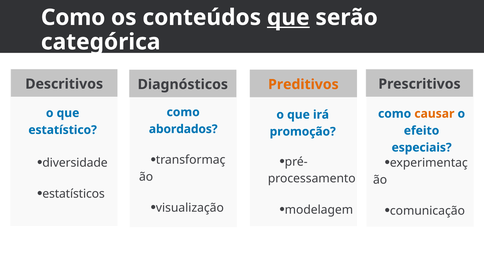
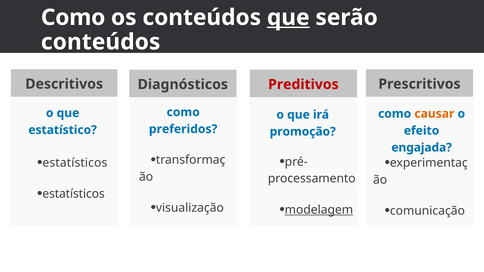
categórica: categórica -> conteúdos (101, 42)
Preditivos colour: orange -> red (303, 85)
abordados: abordados -> preferidos (183, 129)
especiais: especiais -> engajada (422, 148)
diversidade: diversidade -> estatísticos (75, 163)
modelagem underline: none -> present (319, 210)
